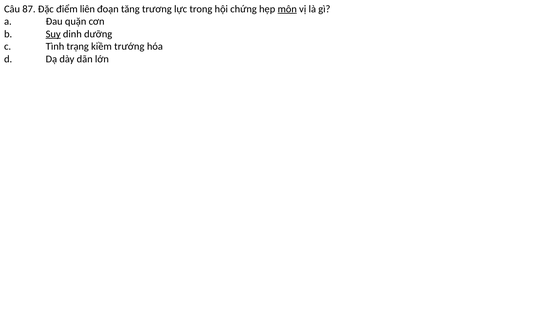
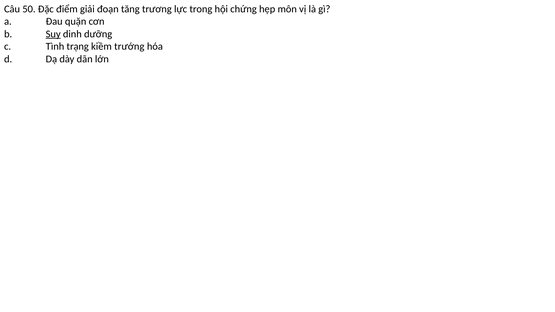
87: 87 -> 50 (29, 9)
liên: liên -> giải (87, 9)
môn underline: present -> none (287, 9)
